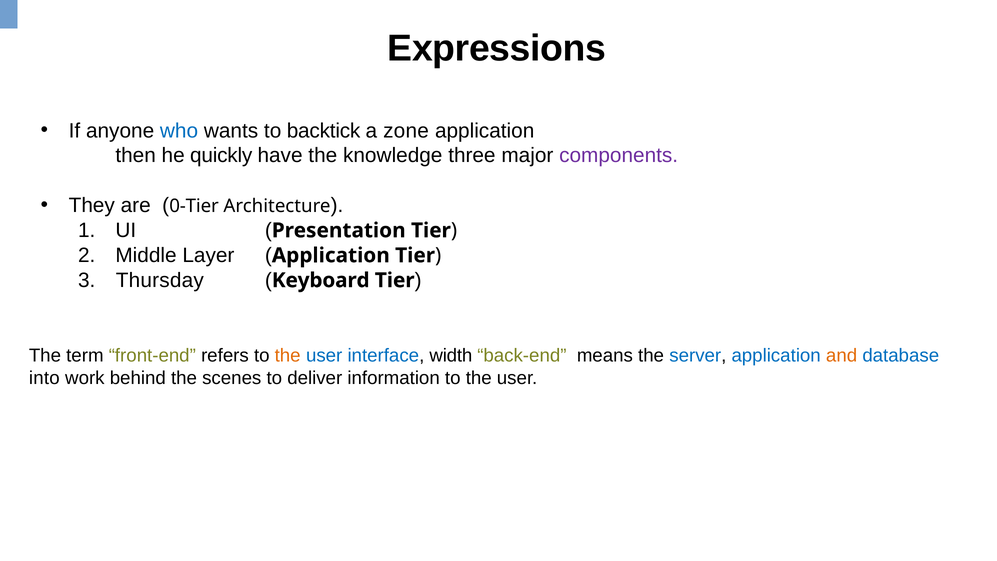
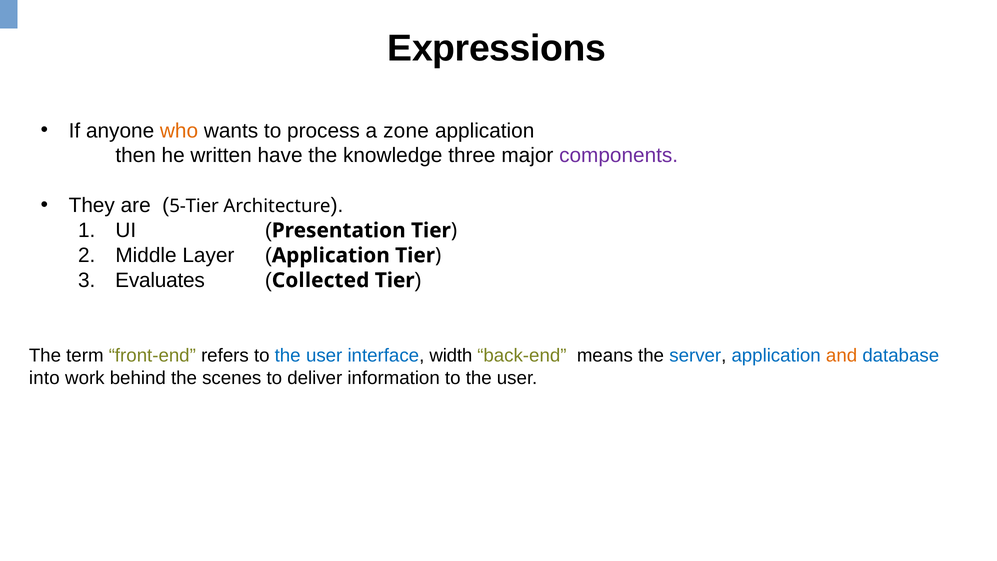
who colour: blue -> orange (179, 131)
backtick: backtick -> process (323, 131)
quickly: quickly -> written (221, 156)
0-Tier: 0-Tier -> 5-Tier (194, 206)
Thursday: Thursday -> Evaluates (160, 280)
Keyboard: Keyboard -> Collected (321, 280)
the colour: orange -> blue (288, 355)
